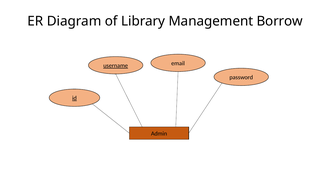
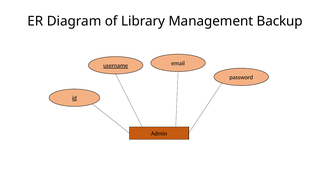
Borrow: Borrow -> Backup (280, 21)
